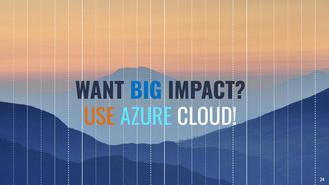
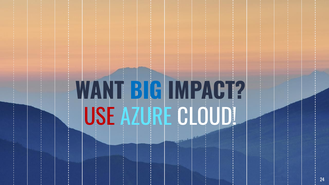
USE colour: orange -> red (99, 118)
